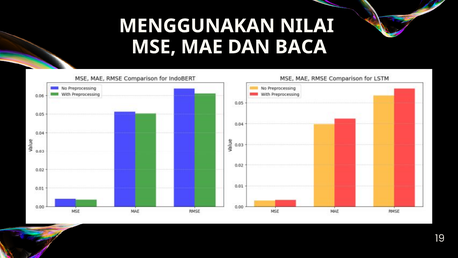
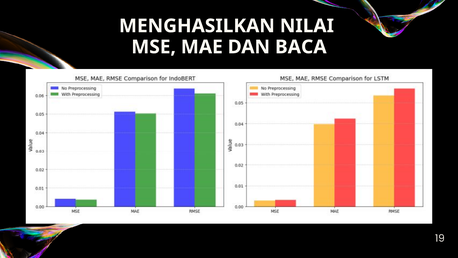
MENGGUNAKAN: MENGGUNAKAN -> MENGHASILKAN (197, 26)
